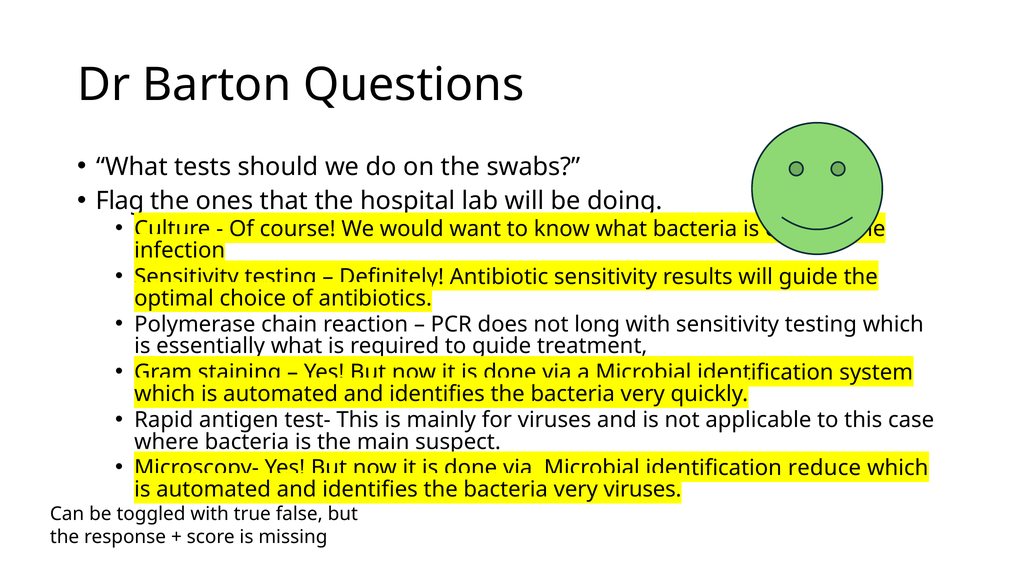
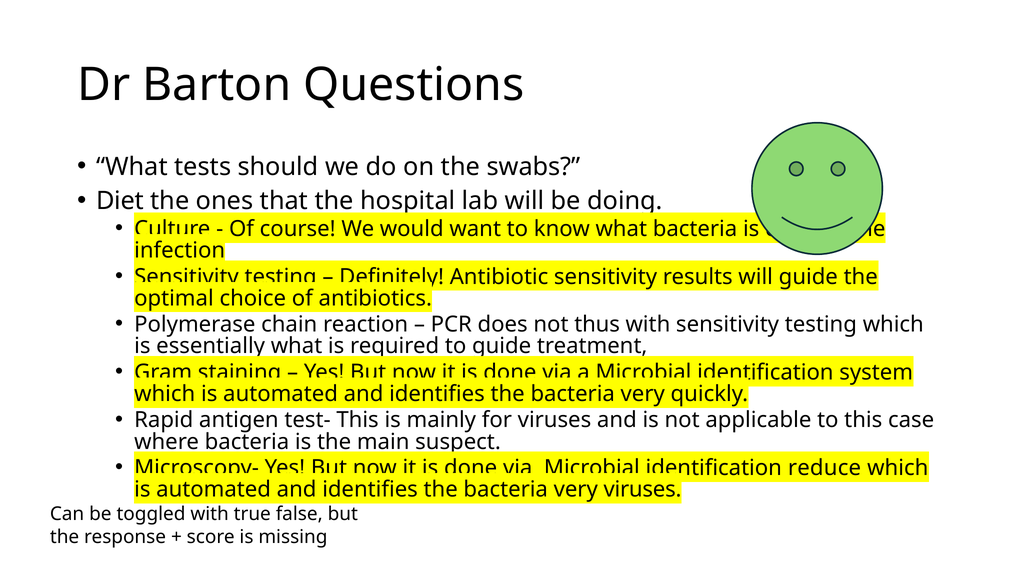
Flag: Flag -> Diet (120, 201)
long: long -> thus (597, 324)
